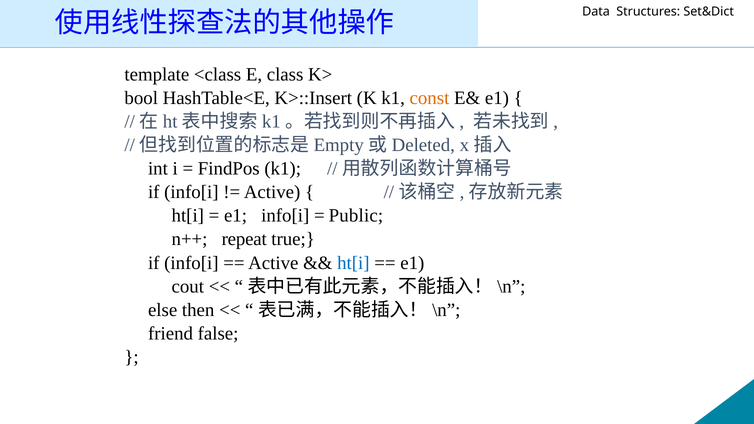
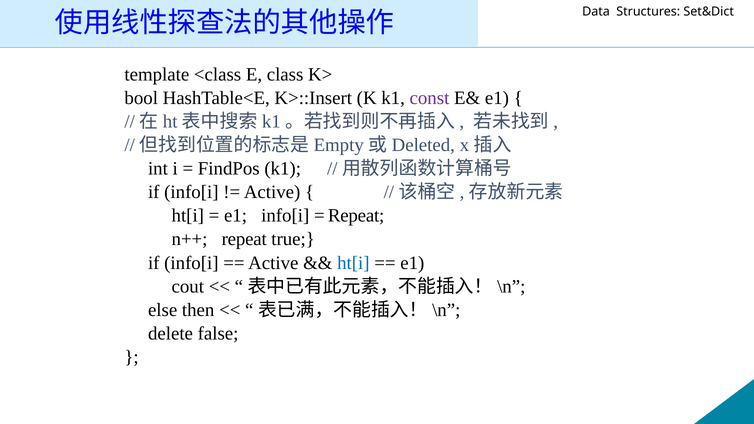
const colour: orange -> purple (429, 98)
Public: Public -> Repeat (356, 216)
friend: friend -> delete (170, 334)
